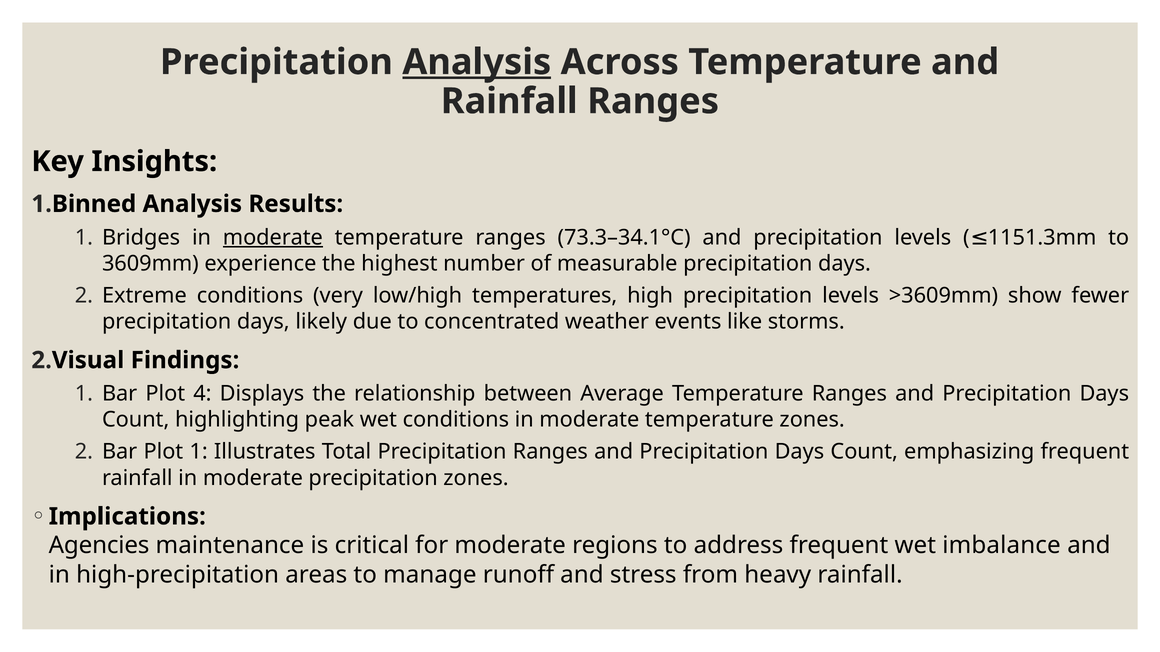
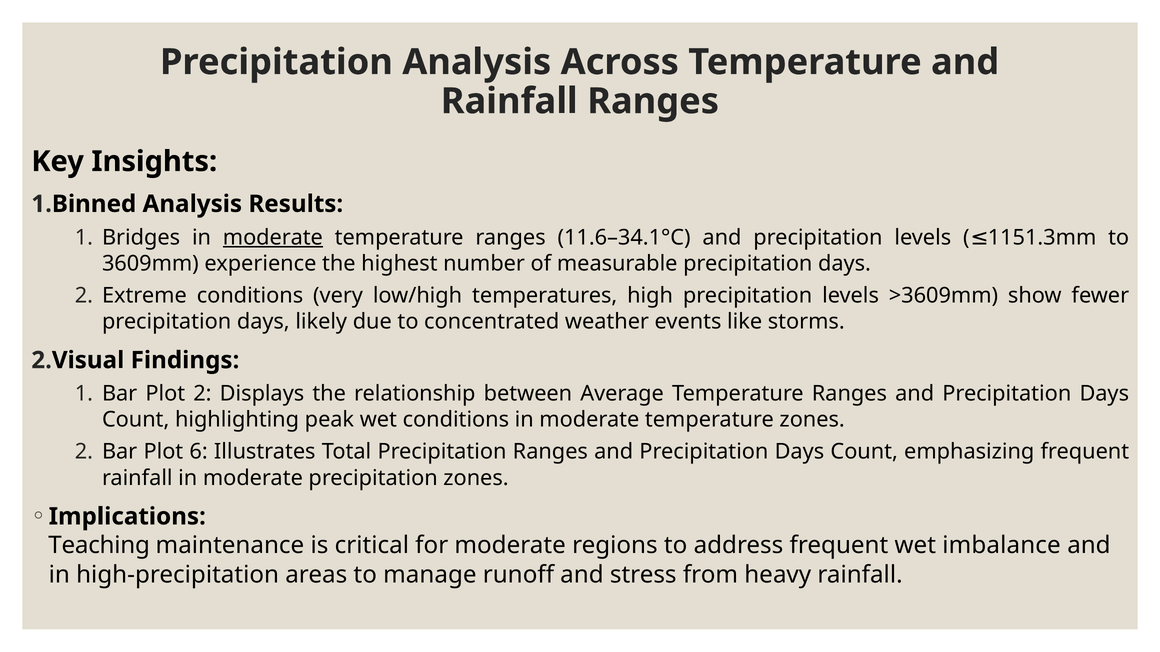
Analysis underline: present -> none (477, 62)
73.3–34.1°C: 73.3–34.1°C -> 11.6–34.1°C (624, 238)
Plot 4: 4 -> 2 (202, 394)
Plot 1: 1 -> 6 (199, 452)
Agencies: Agencies -> Teaching (99, 546)
